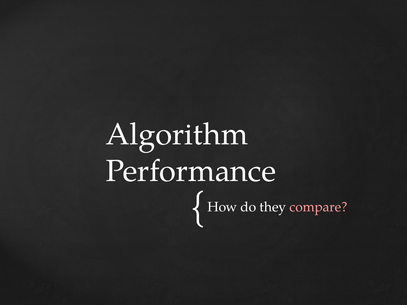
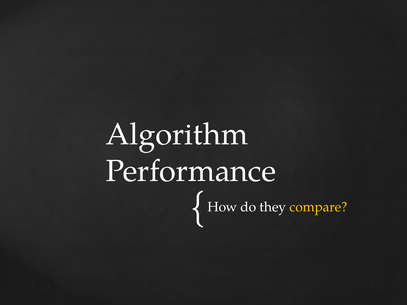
compare colour: pink -> yellow (318, 207)
